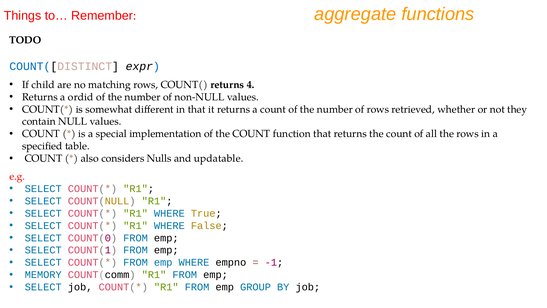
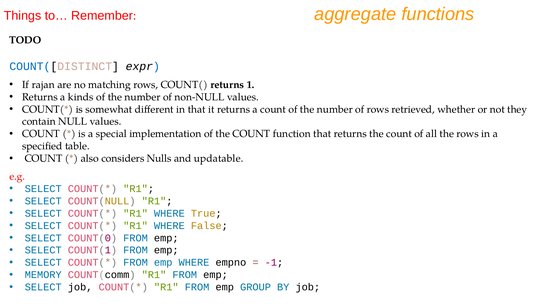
child: child -> rajan (43, 85)
4: 4 -> 1 (251, 85)
ordid: ordid -> kinds (81, 97)
